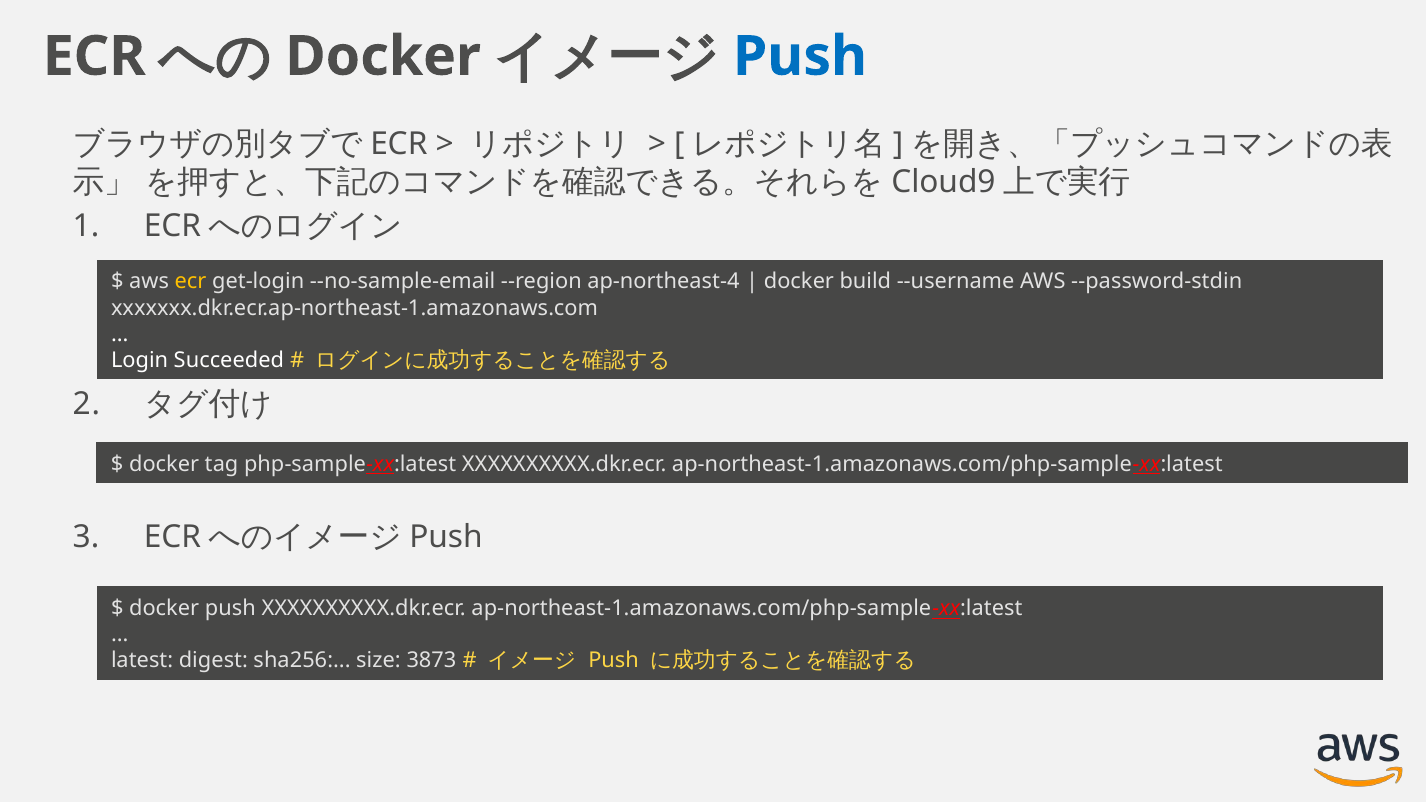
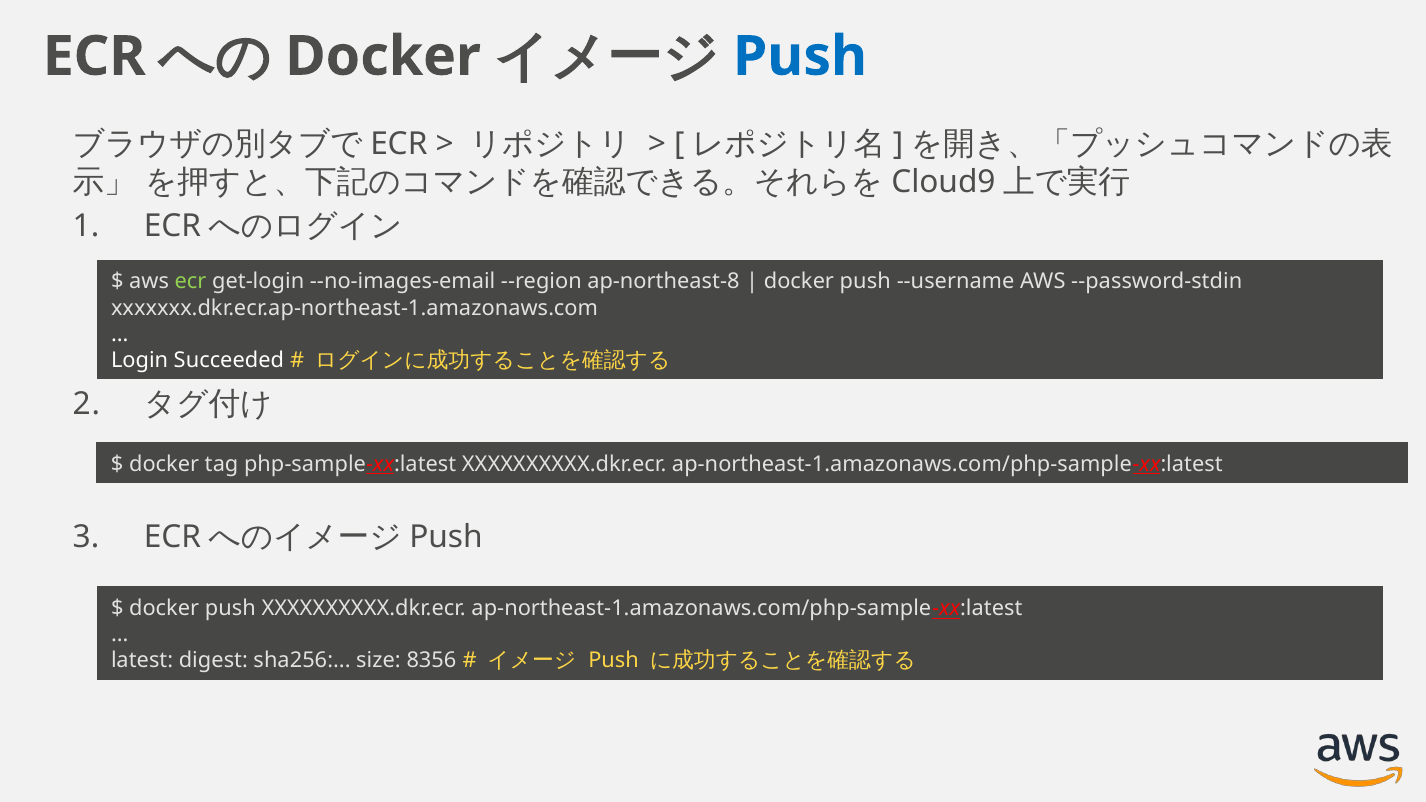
ecr colour: yellow -> light green (191, 282)
--no-sample-email: --no-sample-email -> --no-images-email (403, 282)
ap-northeast-4: ap-northeast-4 -> ap-northeast-8 (663, 282)
build: build -> push (865, 282)
3873: 3873 -> 8356 (431, 661)
